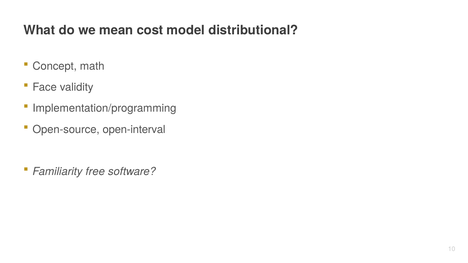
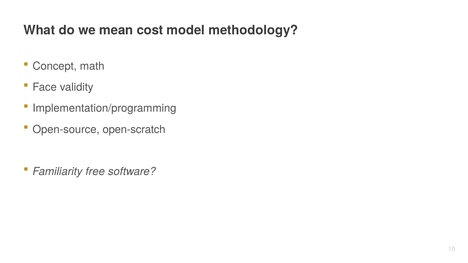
distributional: distributional -> methodology (253, 30)
open-interval: open-interval -> open-scratch (134, 129)
